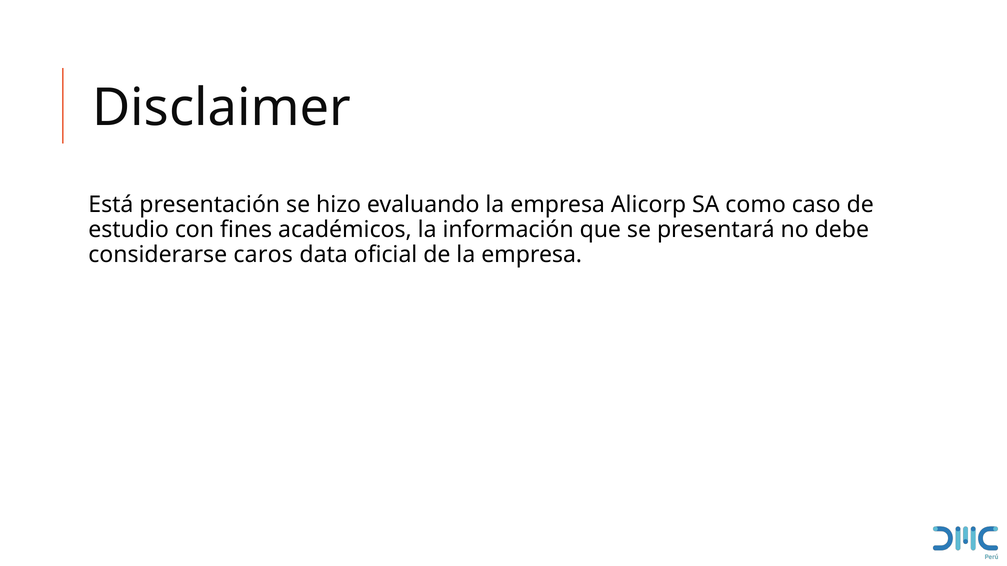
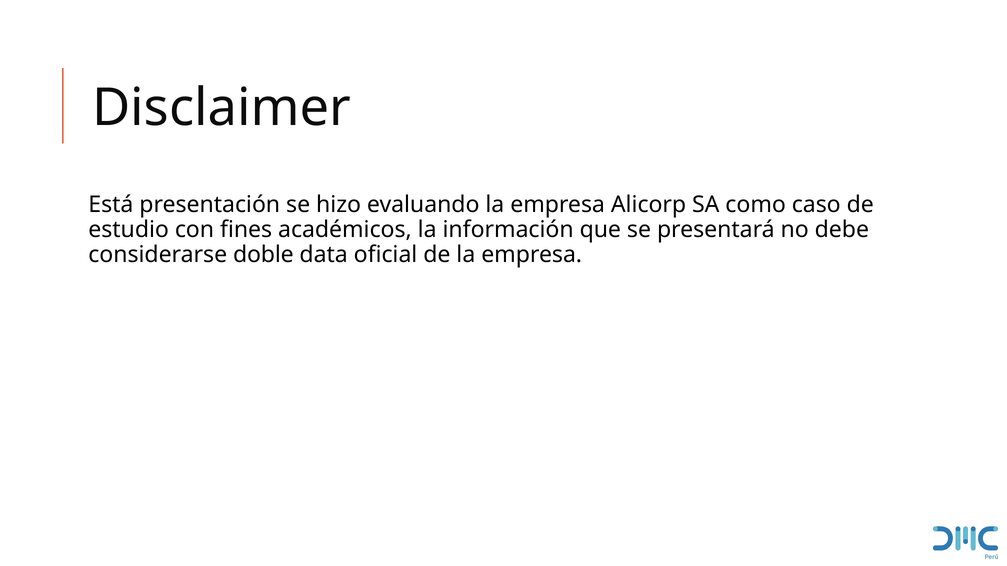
caros: caros -> doble (263, 255)
